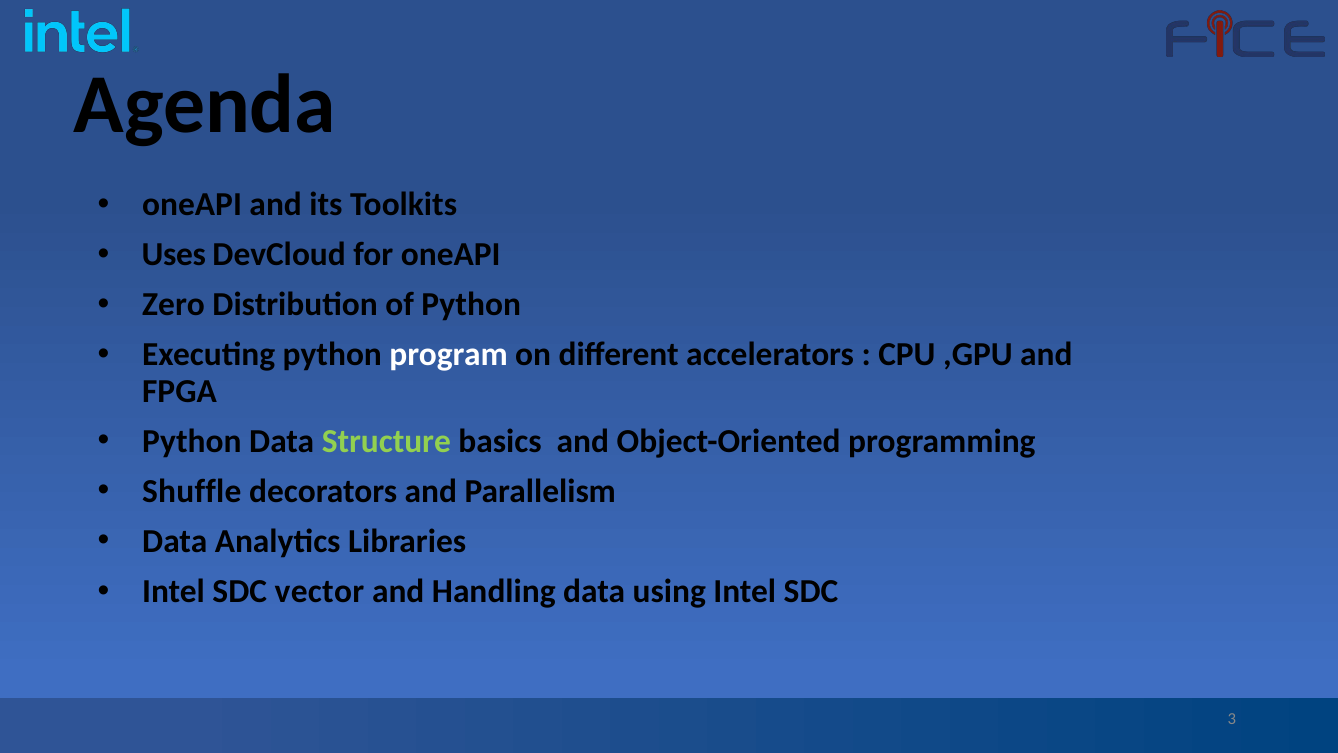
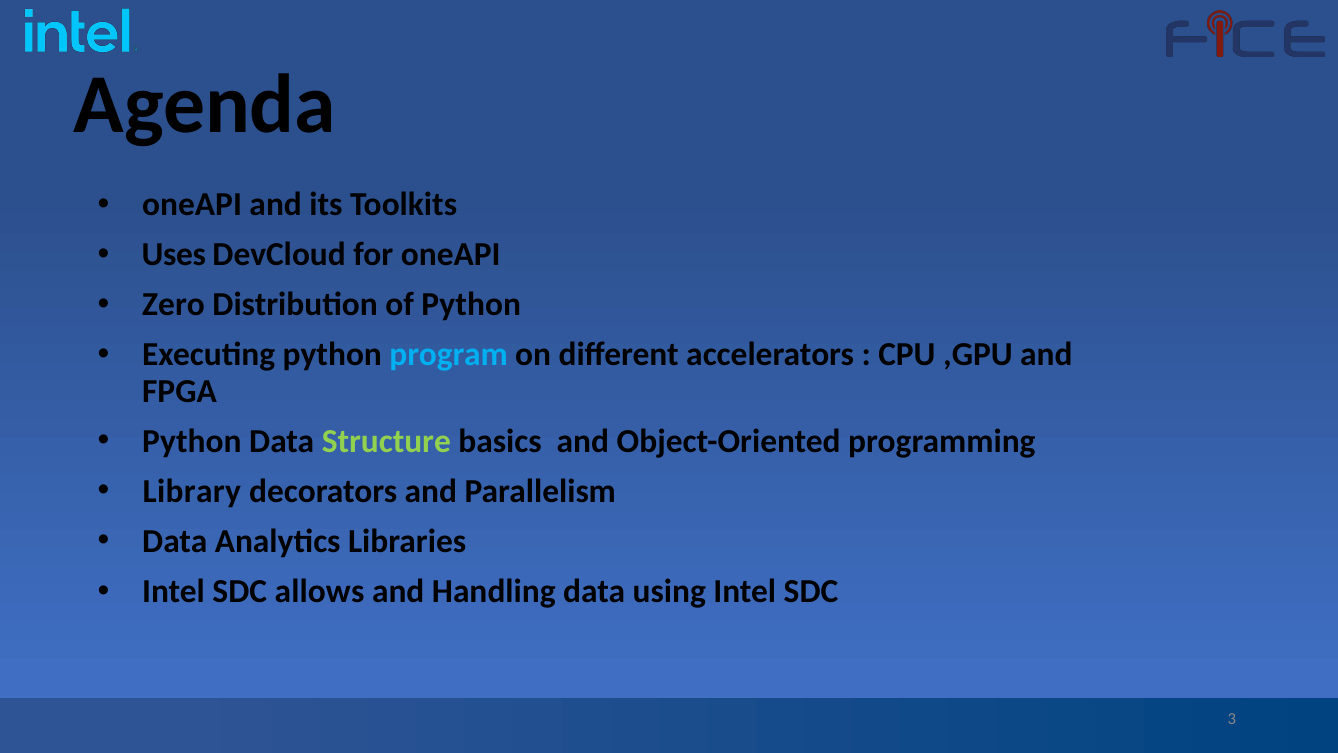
program colour: white -> light blue (449, 355)
Shuffle: Shuffle -> Library (192, 491)
vector: vector -> allows (319, 591)
